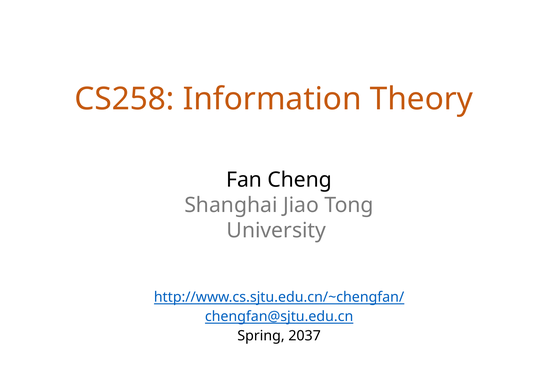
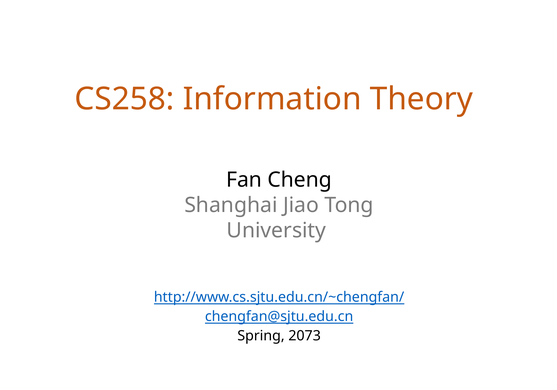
2037: 2037 -> 2073 (305, 336)
